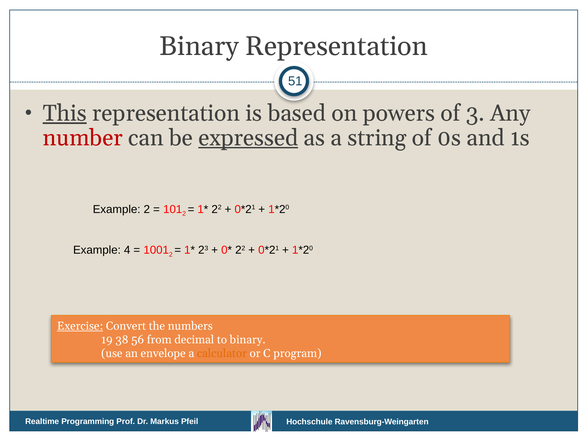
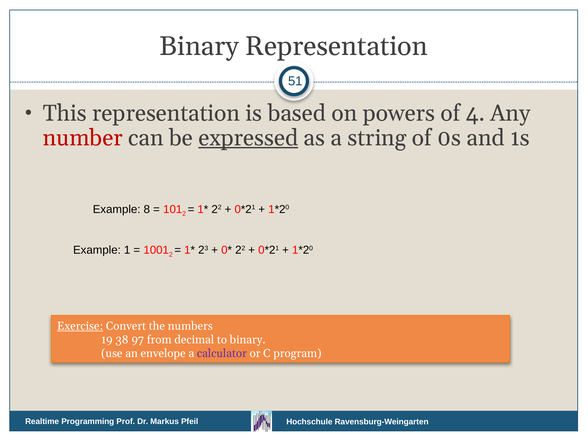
This underline: present -> none (65, 113)
3: 3 -> 4 (475, 113)
Example 2: 2 -> 8 (147, 209)
4: 4 -> 1 (127, 250)
56: 56 -> 97 (138, 340)
calculator colour: orange -> purple (222, 353)
